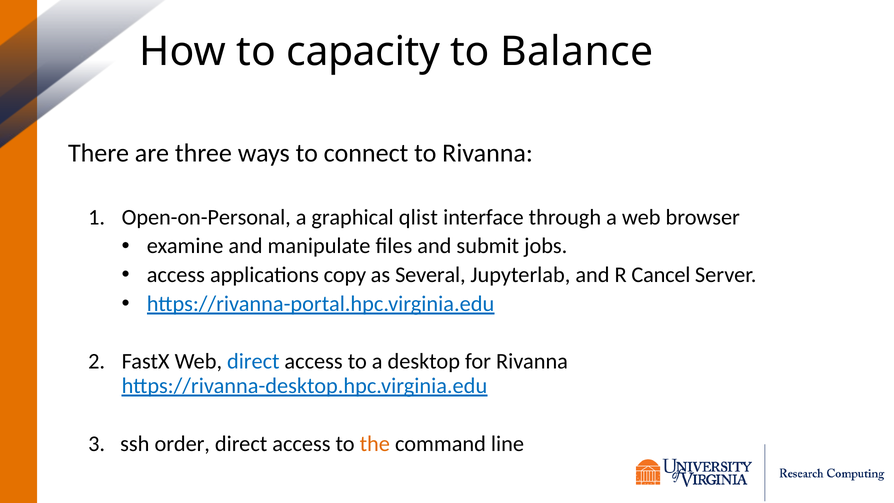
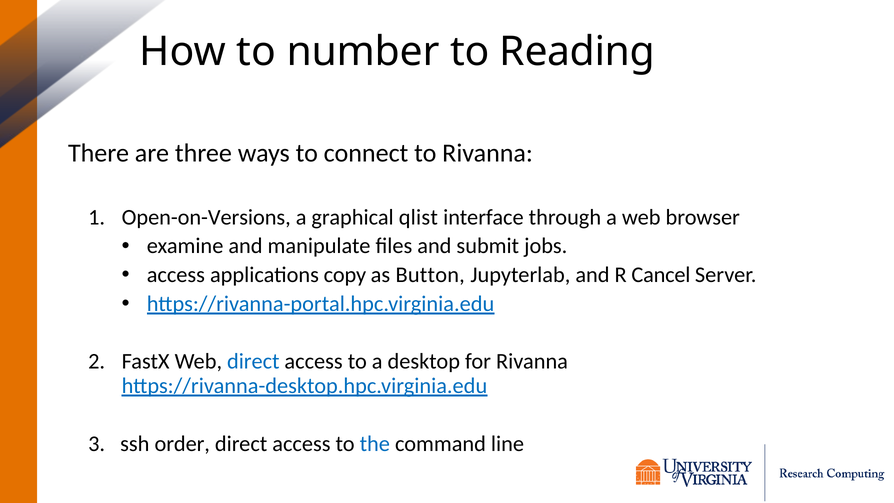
capacity: capacity -> number (363, 52)
Balance: Balance -> Reading (577, 52)
Open-on-Personal: Open-on-Personal -> Open-on-Versions (206, 217)
Several: Several -> Button (430, 275)
the colour: orange -> blue (375, 444)
